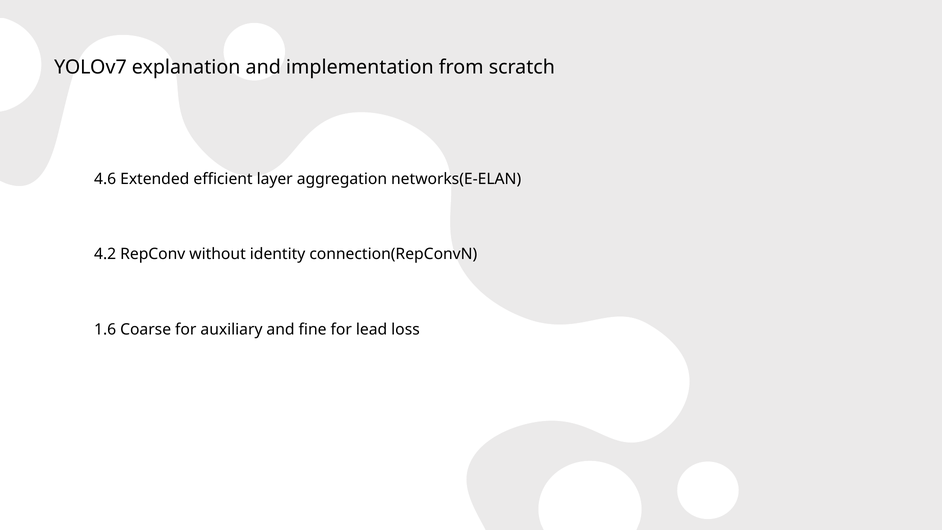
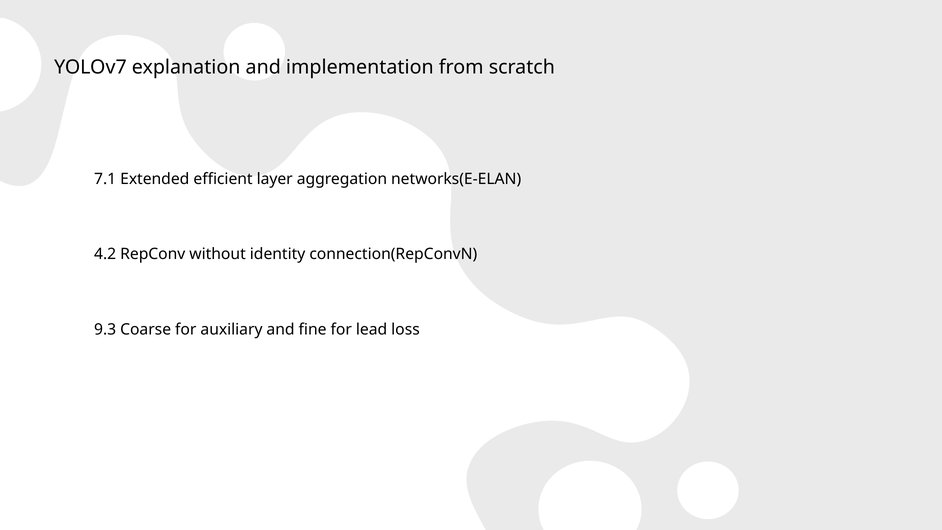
4.6: 4.6 -> 7.1 (105, 179)
1.6: 1.6 -> 9.3 (105, 329)
